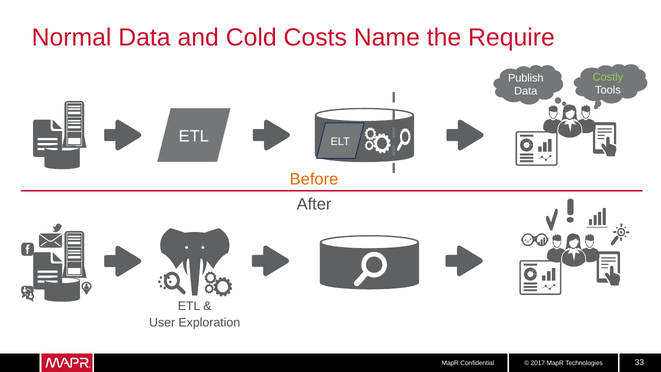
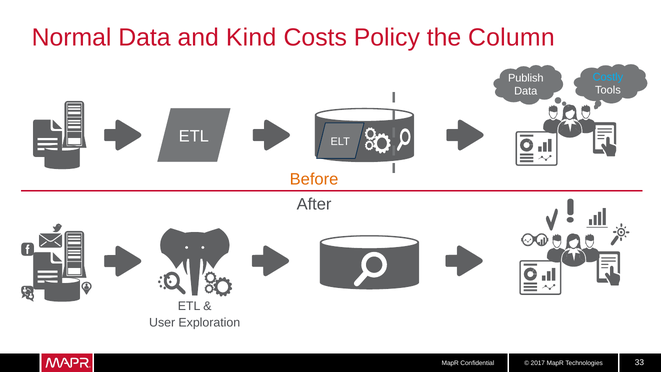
Cold: Cold -> Kind (251, 38)
Name: Name -> Policy (387, 38)
Require: Require -> Column (511, 38)
Costly colour: light green -> light blue (608, 77)
